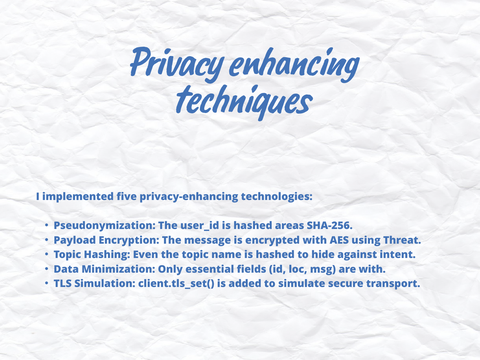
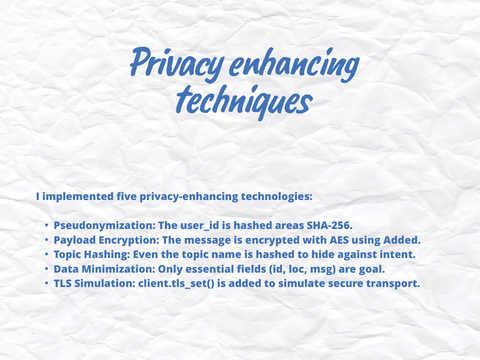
using Threat: Threat -> Added (402, 240)
are with: with -> goal (372, 269)
